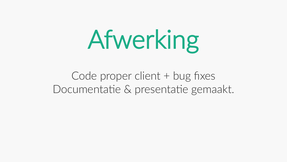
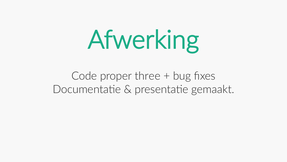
client: client -> three (148, 76)
